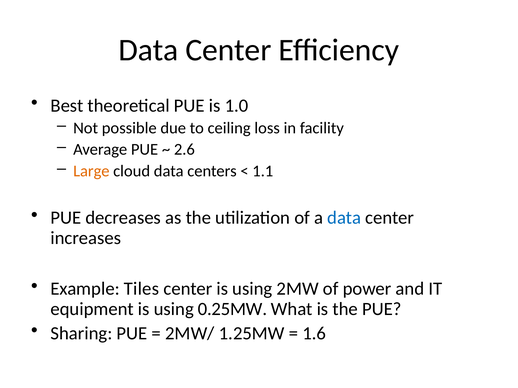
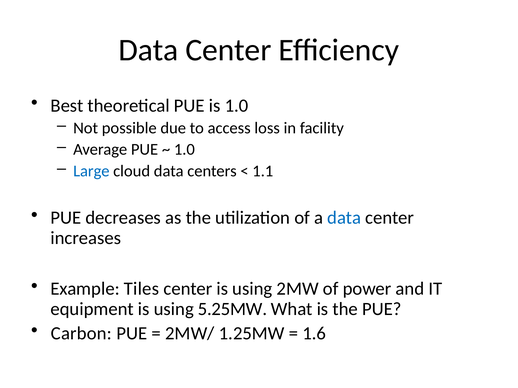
ceiling: ceiling -> access (229, 128)
2.6: 2.6 -> 1.0 (184, 150)
Large colour: orange -> blue (91, 171)
0.25MW: 0.25MW -> 5.25MW (232, 309)
Sharing: Sharing -> Carbon (81, 334)
